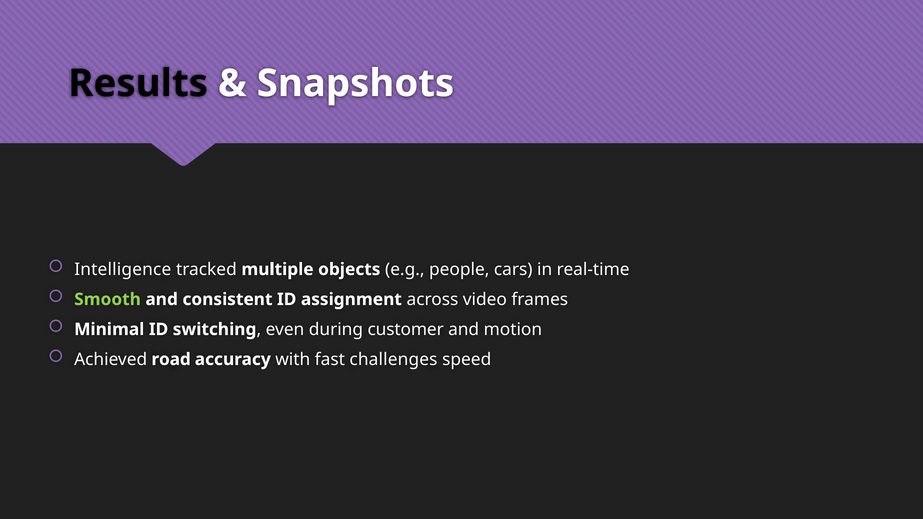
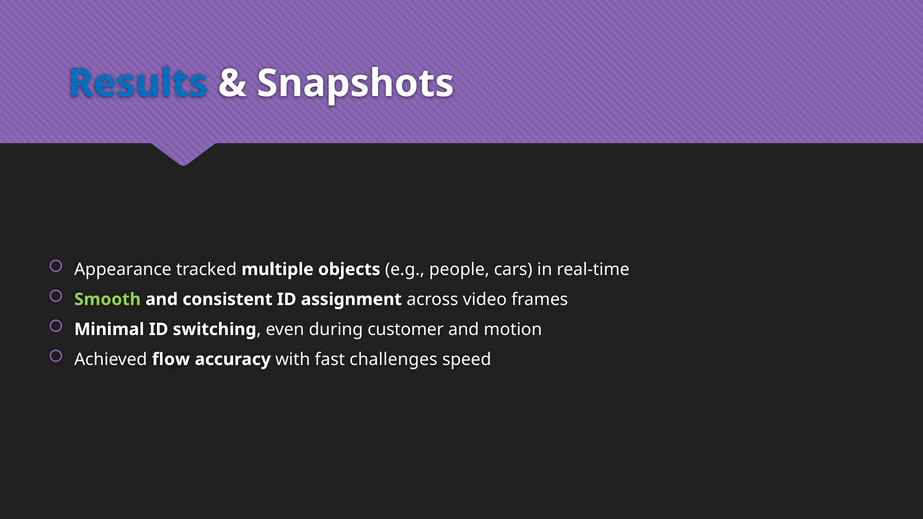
Results colour: black -> blue (138, 83)
Intelligence: Intelligence -> Appearance (123, 269)
road: road -> flow (171, 359)
